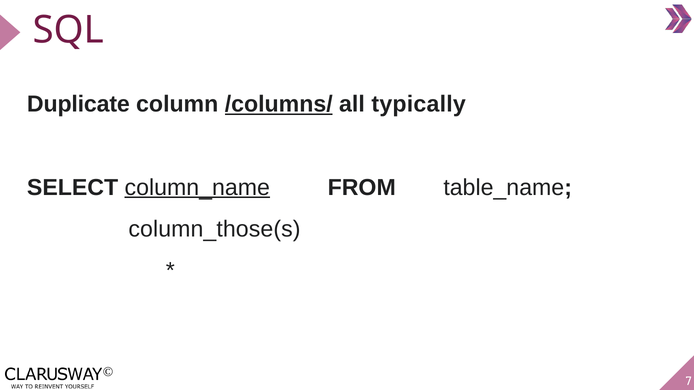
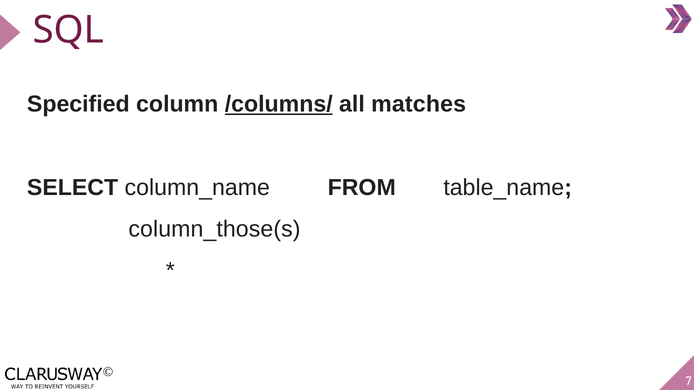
Duplicate: Duplicate -> Specified (78, 104)
typically: typically -> matches (419, 104)
column_name underline: present -> none (197, 188)
